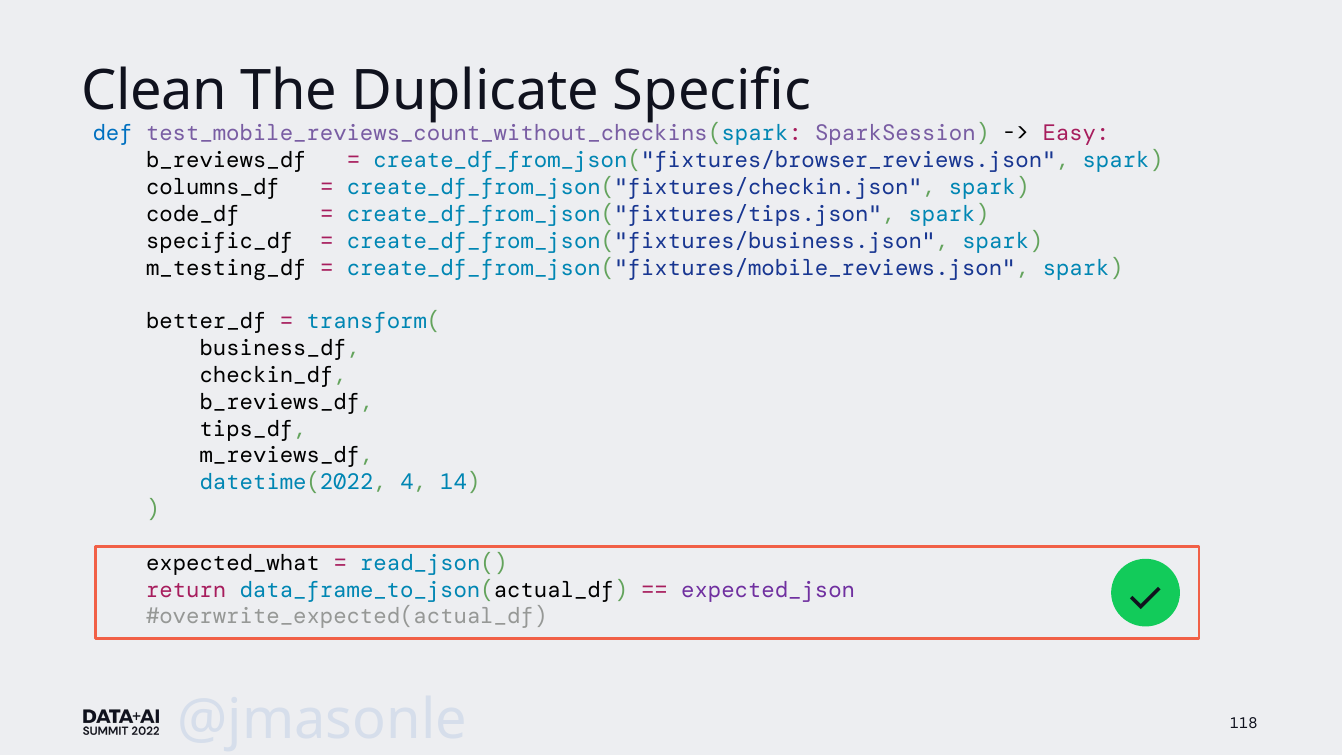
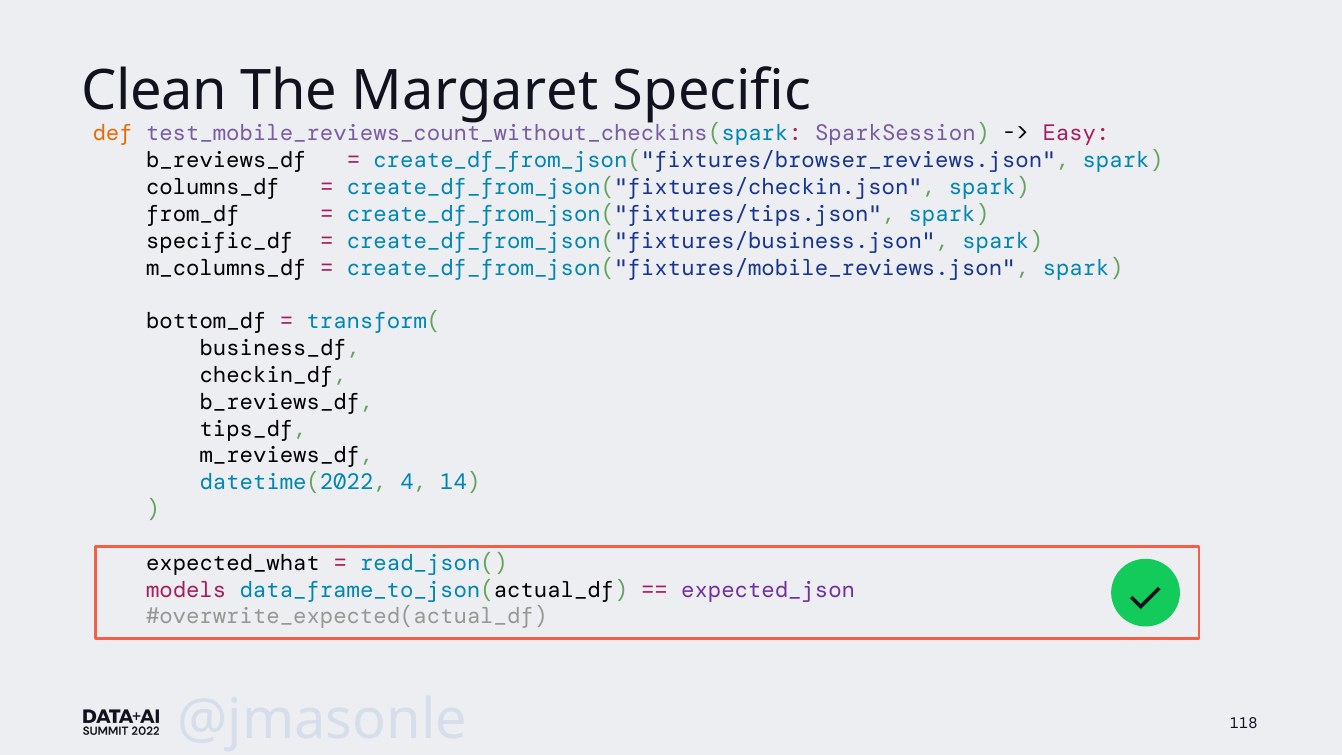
Duplicate: Duplicate -> Margaret (475, 91)
def colour: blue -> orange (113, 134)
code_df: code_df -> from_df (193, 214)
m_testing_df: m_testing_df -> m_columns_df (226, 268)
better_df: better_df -> bottom_df (206, 321)
return: return -> models (186, 590)
